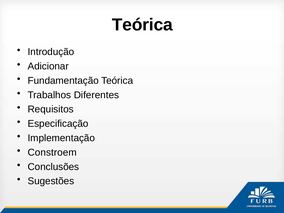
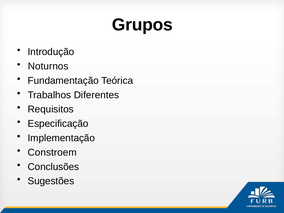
Teórica: Teórica -> Grupos (142, 25)
Adicionar: Adicionar -> Noturnos (48, 66)
